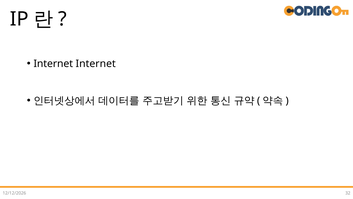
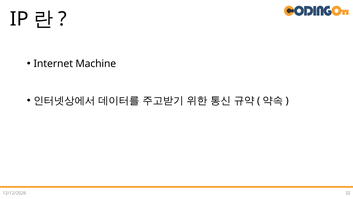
Internet Internet: Internet -> Machine (96, 64)
